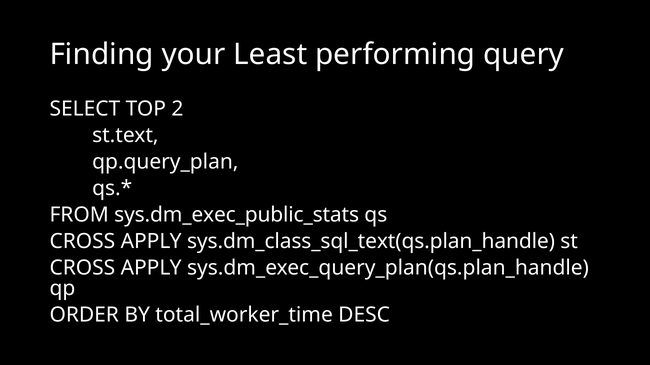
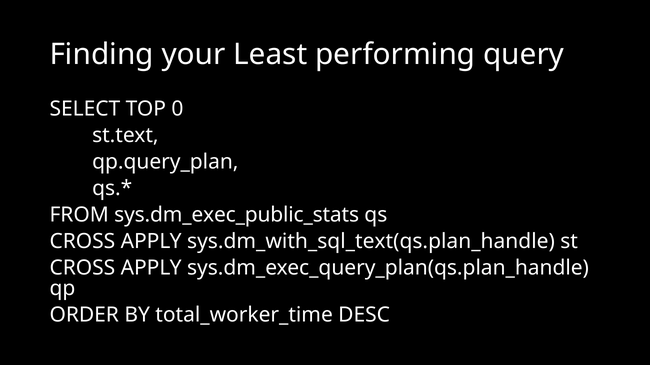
2: 2 -> 0 (177, 109)
sys.dm_class_sql_text(qs.plan_handle: sys.dm_class_sql_text(qs.plan_handle -> sys.dm_with_sql_text(qs.plan_handle (371, 242)
